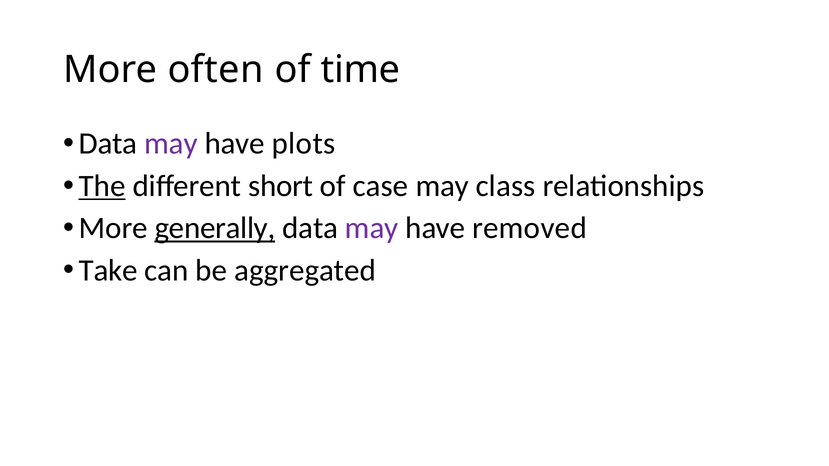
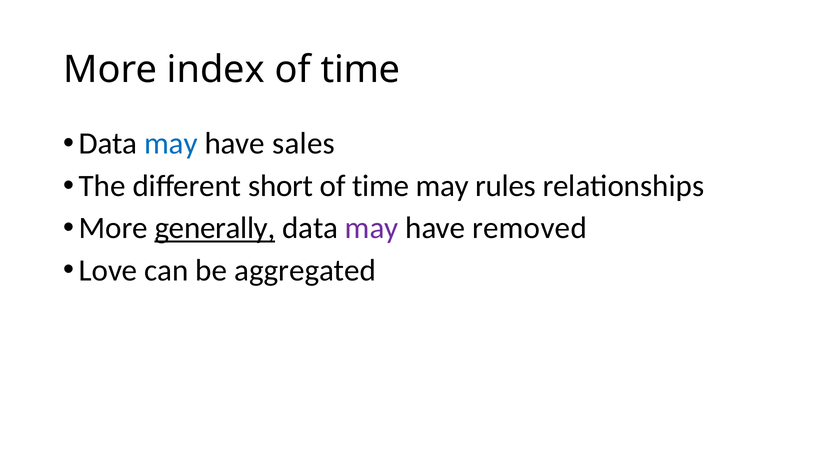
often: often -> index (216, 70)
may colour: purple -> blue (171, 144)
plots: plots -> sales (304, 144)
The underline: present -> none (102, 186)
case: case -> time (381, 186)
class: class -> rules (506, 186)
Take: Take -> Love (108, 271)
